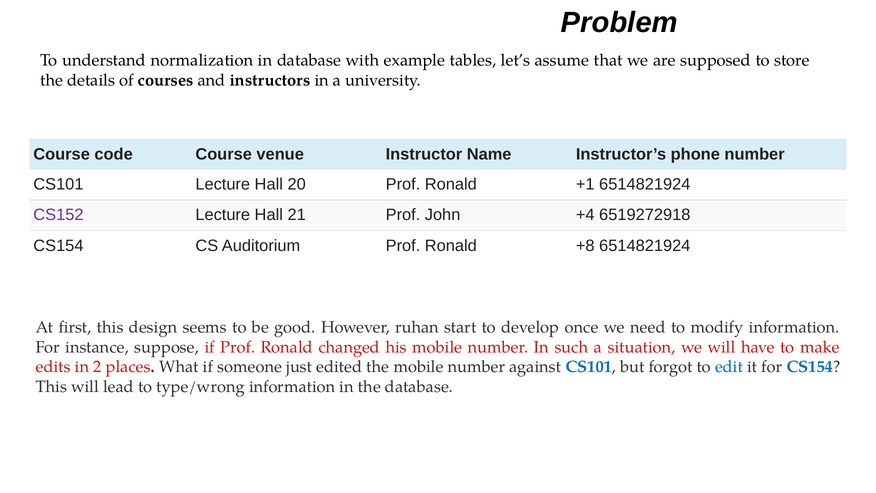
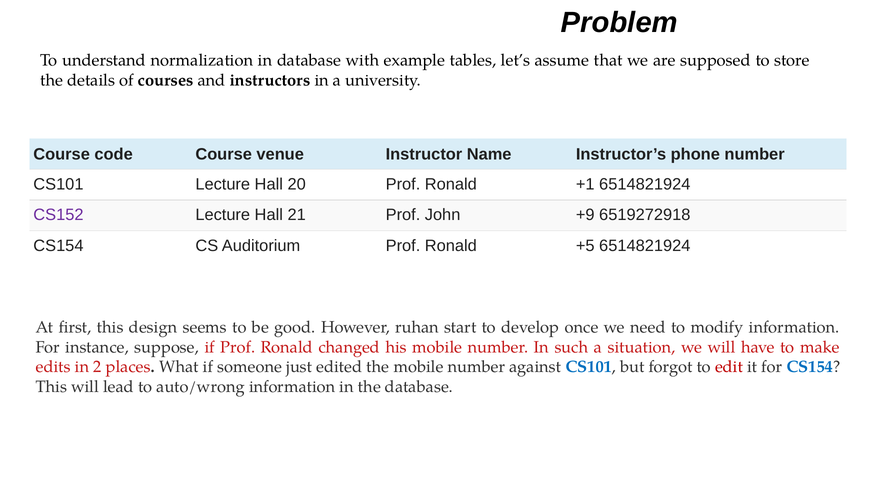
+4: +4 -> +9 (585, 215)
+8: +8 -> +5 (585, 245)
edit colour: blue -> red (729, 367)
type/wrong: type/wrong -> auto/wrong (201, 386)
